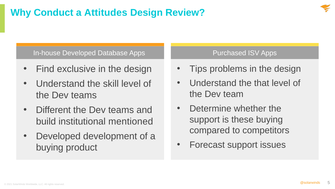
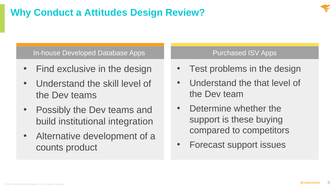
Tips: Tips -> Test (198, 69)
Different: Different -> Possibly (53, 110)
mentioned: mentioned -> integration (131, 121)
Developed: Developed -> Alternative (58, 136)
buying: buying -> counts (50, 147)
